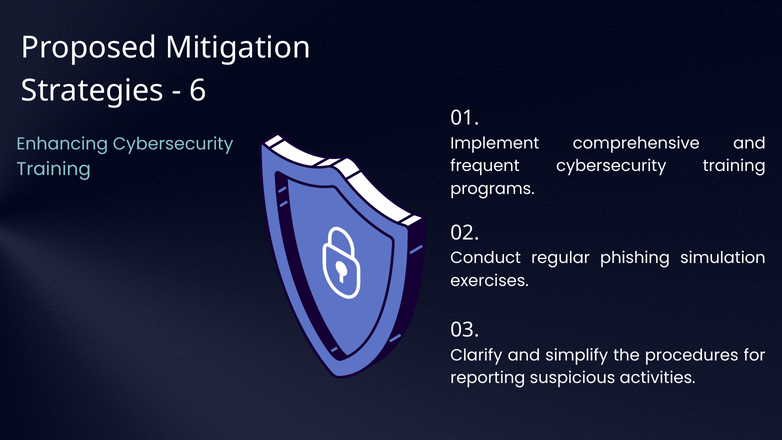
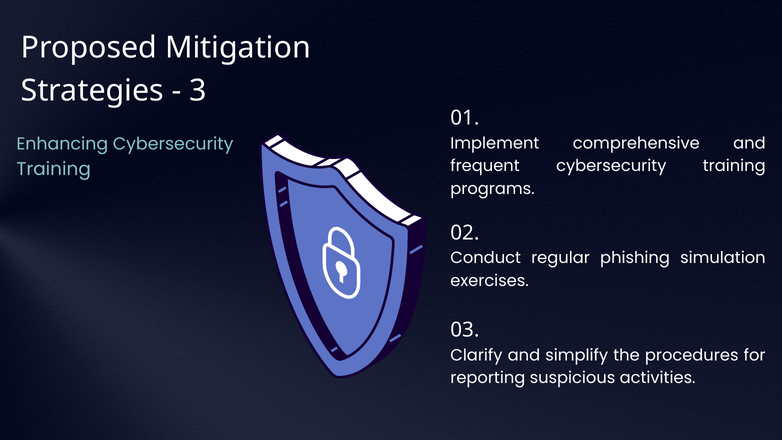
6: 6 -> 3 (198, 91)
